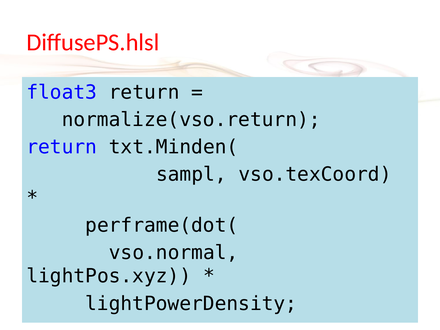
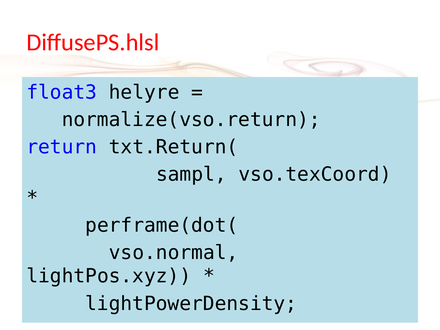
float3 return: return -> helyre (144, 92)
txt.Minden(: txt.Minden( -> txt.Return( (174, 147)
